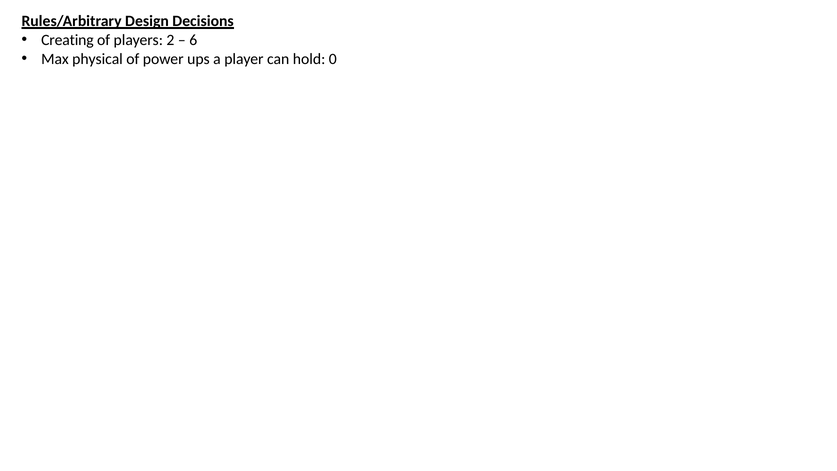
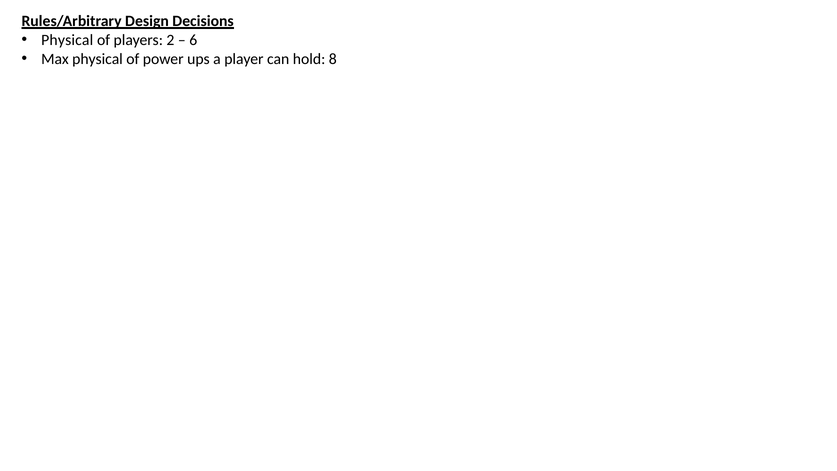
Creating: Creating -> Physical (67, 40)
0: 0 -> 8 (333, 59)
